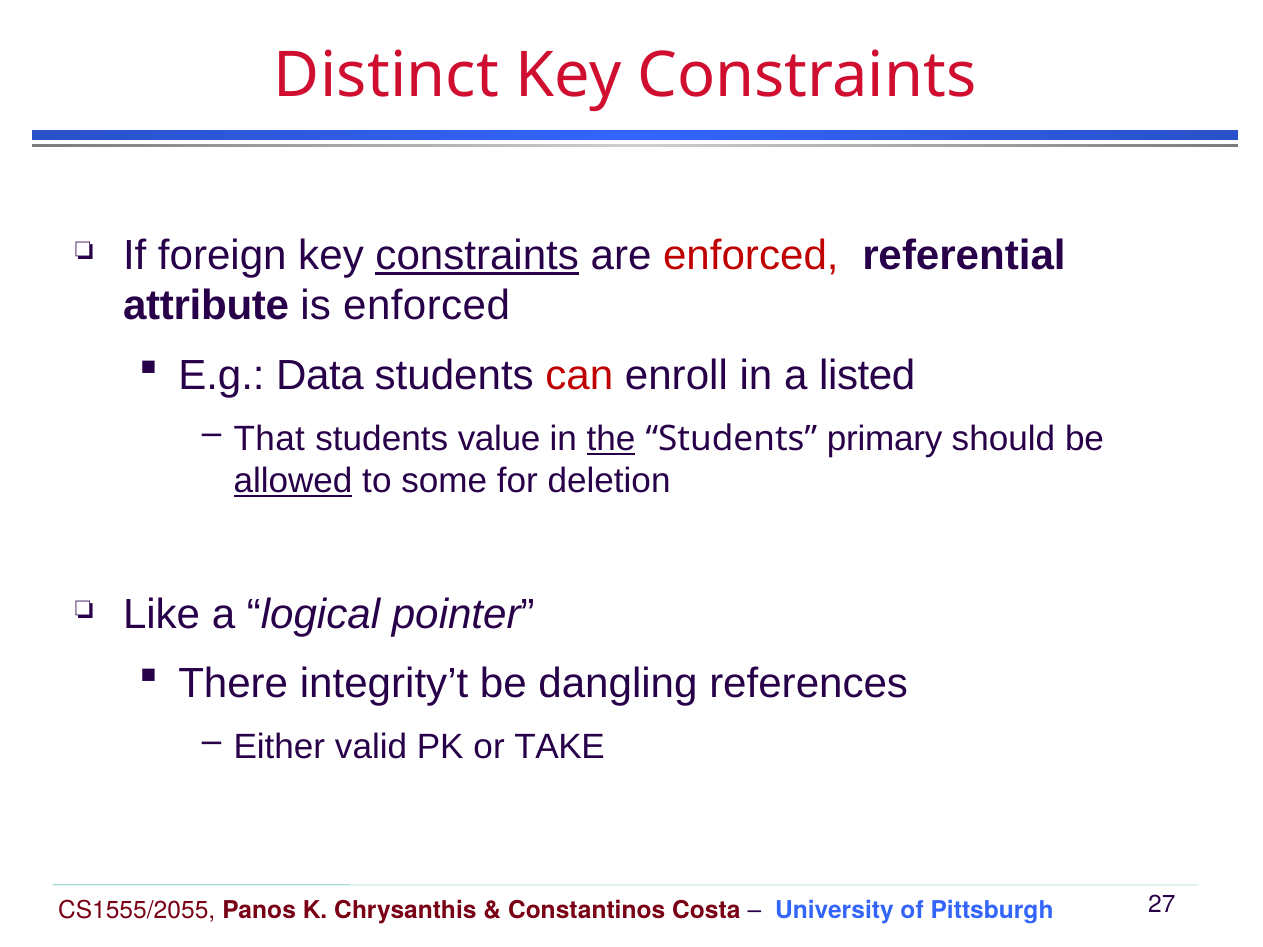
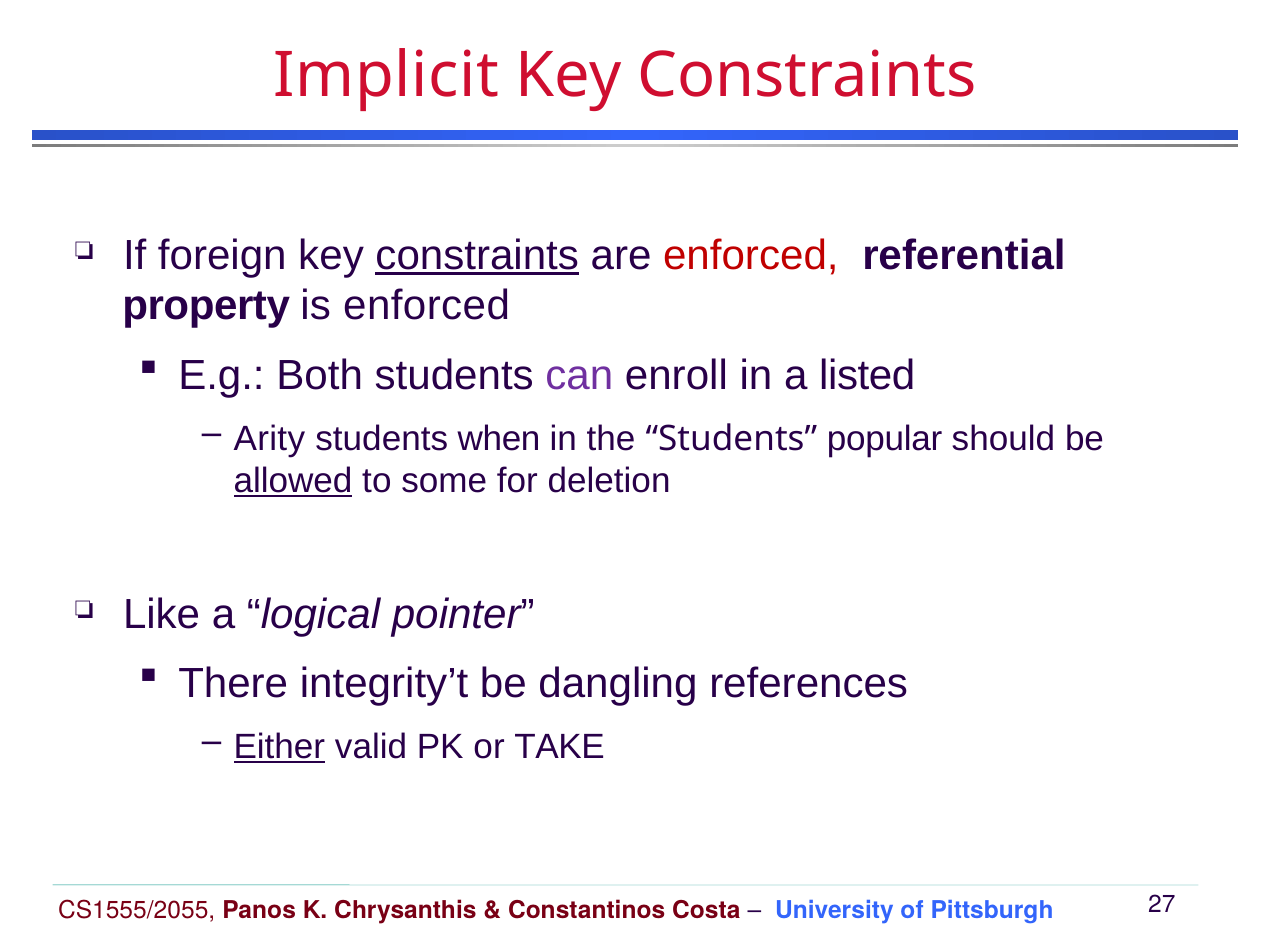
Distinct: Distinct -> Implicit (386, 76)
attribute: attribute -> property (206, 306)
Data: Data -> Both (320, 375)
can colour: red -> purple (579, 375)
That: That -> Arity (269, 439)
value: value -> when (499, 439)
the underline: present -> none (611, 439)
primary: primary -> popular (885, 439)
Either underline: none -> present (279, 747)
